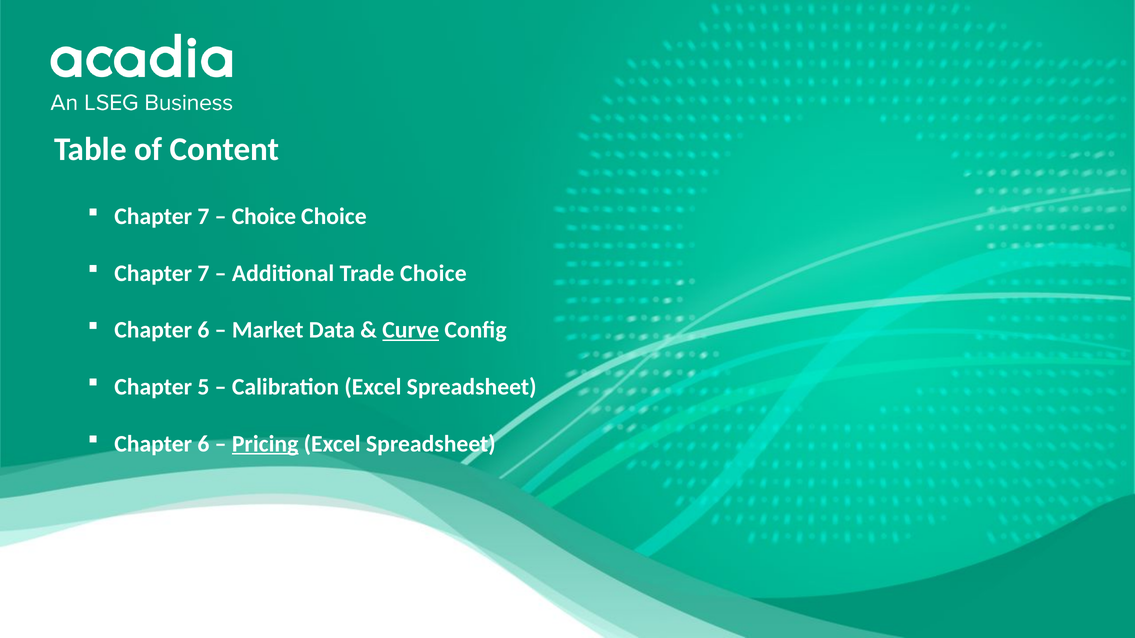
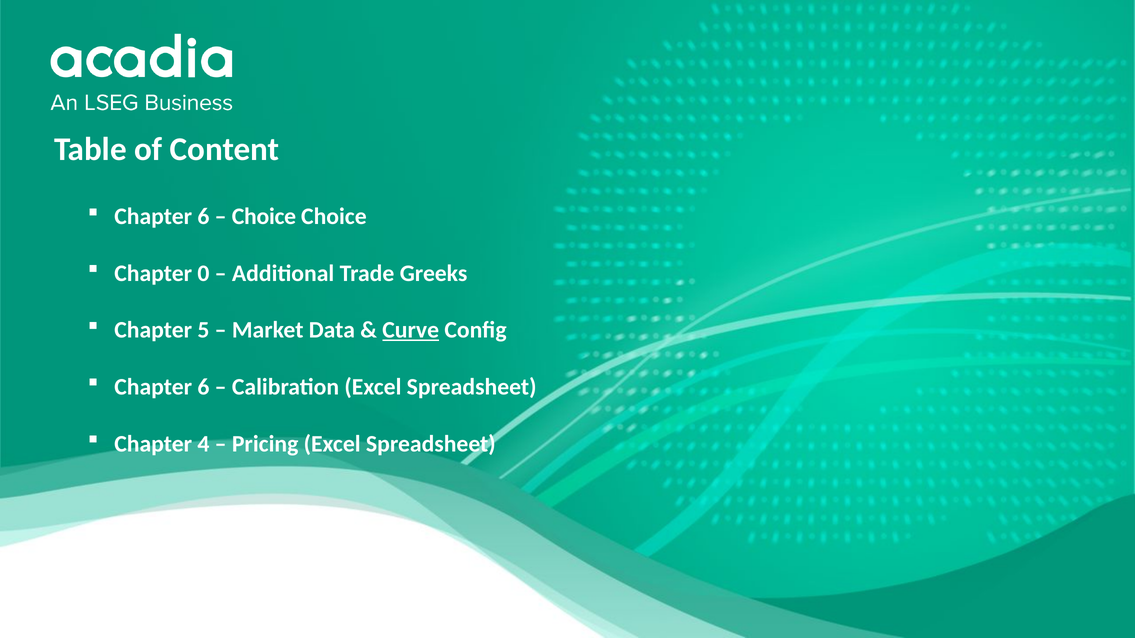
7: 7 -> 6 (203, 217)
7: 7 -> 0 (203, 274)
Trade Choice: Choice -> Greeks (434, 274)
6: 6 -> 5 (203, 330)
5: 5 -> 6 (203, 387)
6: 6 -> 4 (203, 444)
Pricing underline: present -> none (265, 444)
